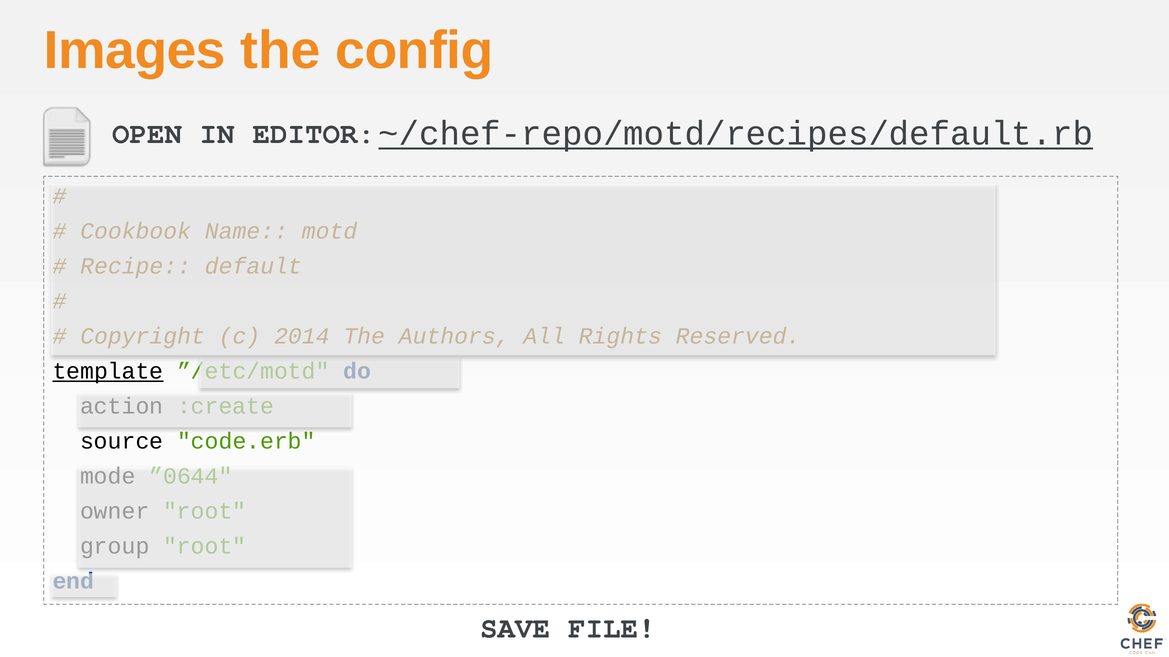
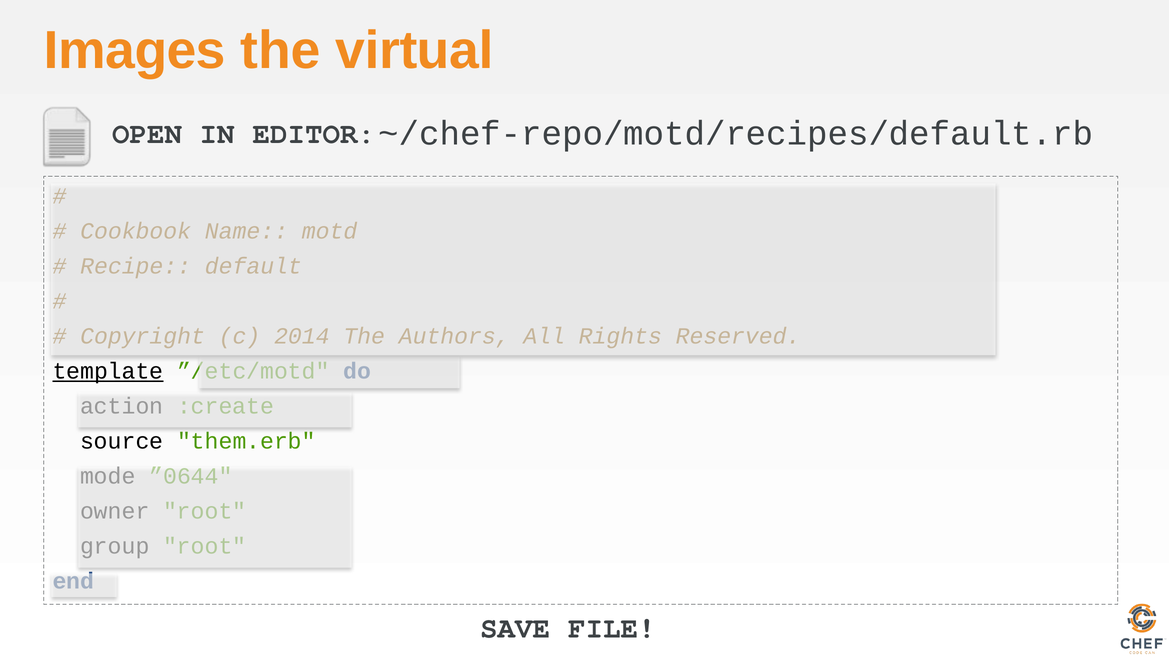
config: config -> virtual (414, 51)
~/chef-repo/motd/recipes/default.rb underline: present -> none (736, 134)
code.erb: code.erb -> them.erb (246, 442)
